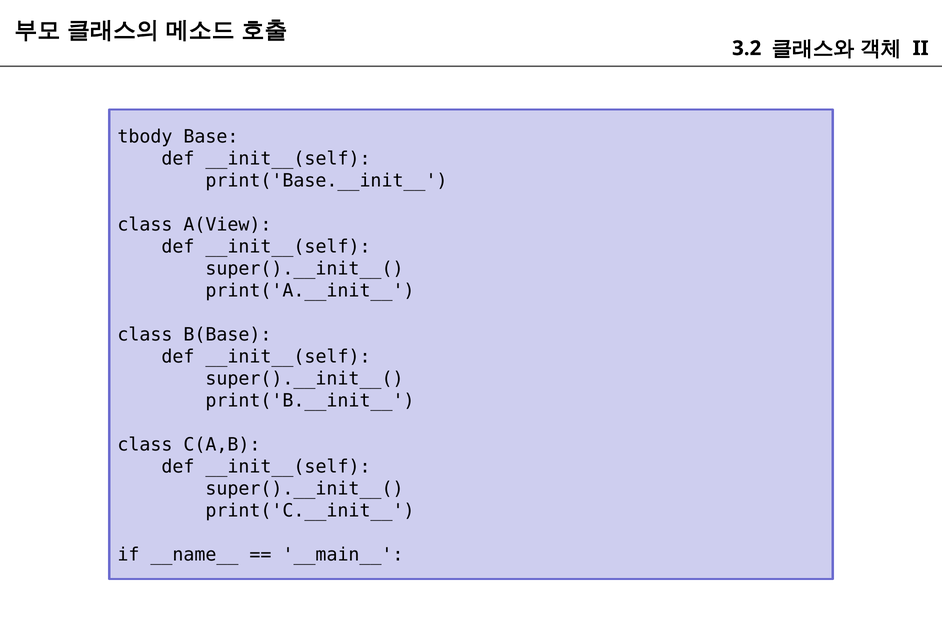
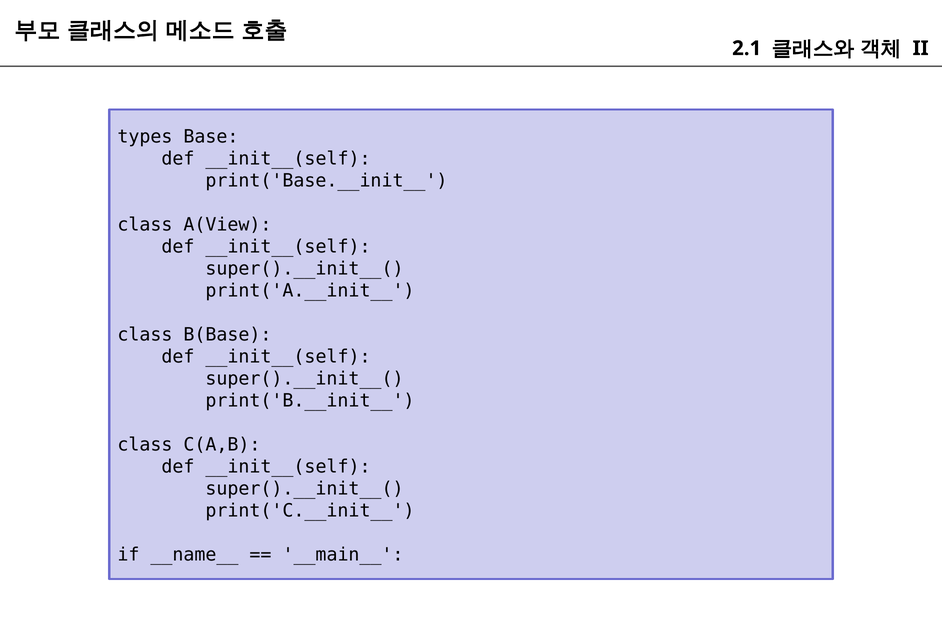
3.2: 3.2 -> 2.1 (747, 48)
tbody: tbody -> types (145, 137)
